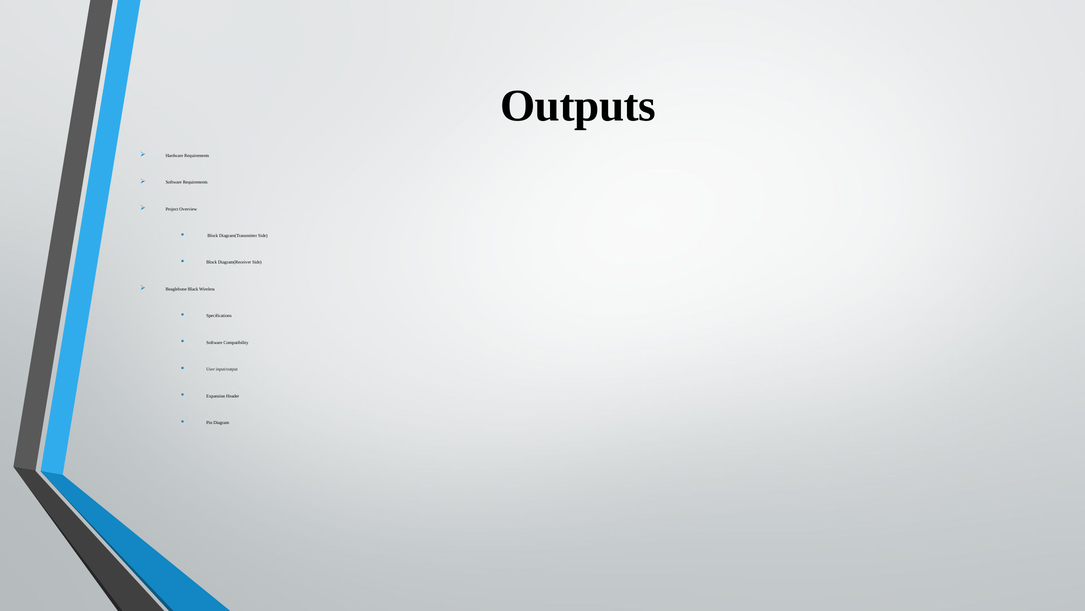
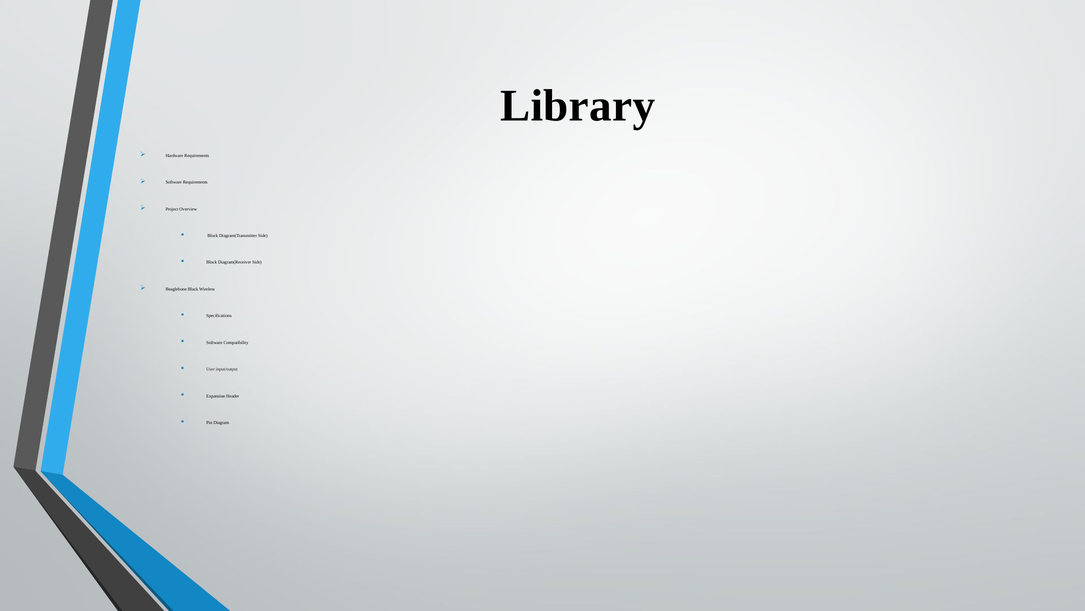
Outputs: Outputs -> Library (578, 105)
